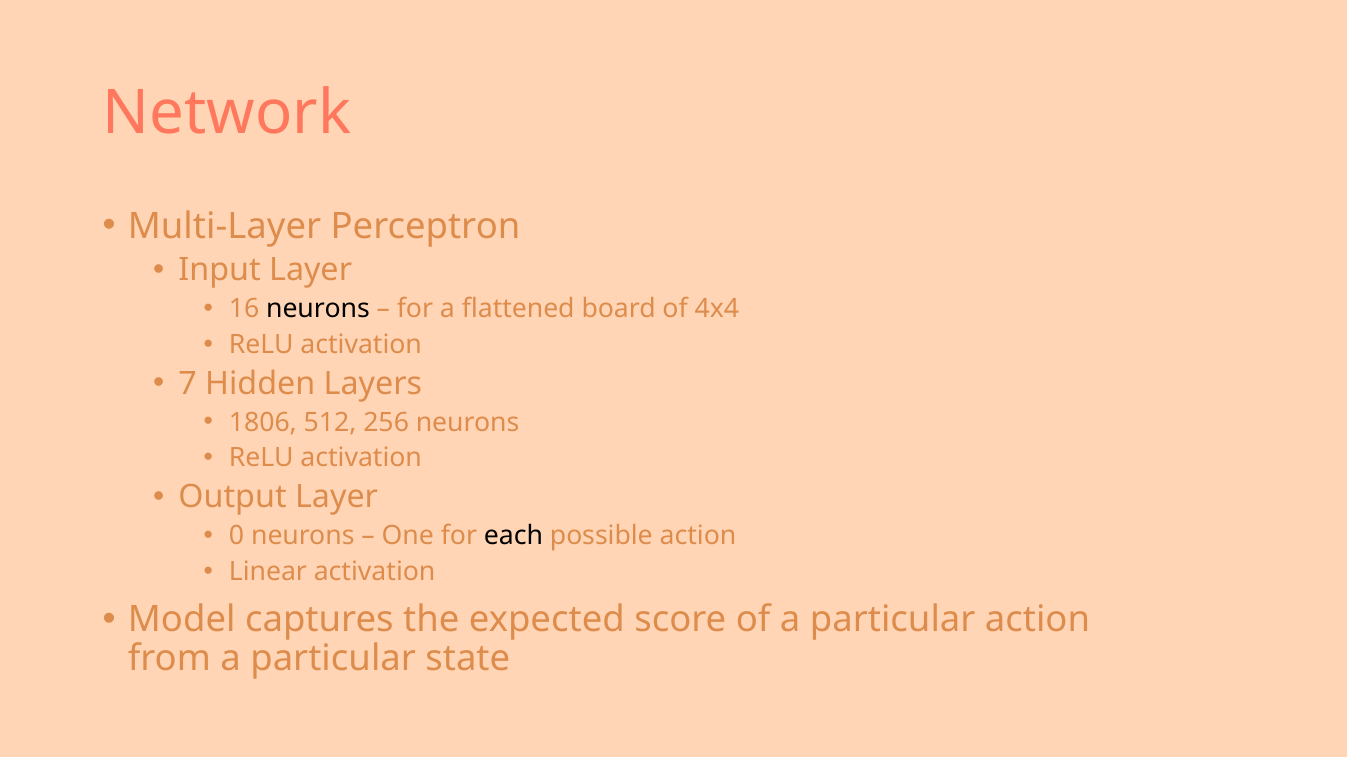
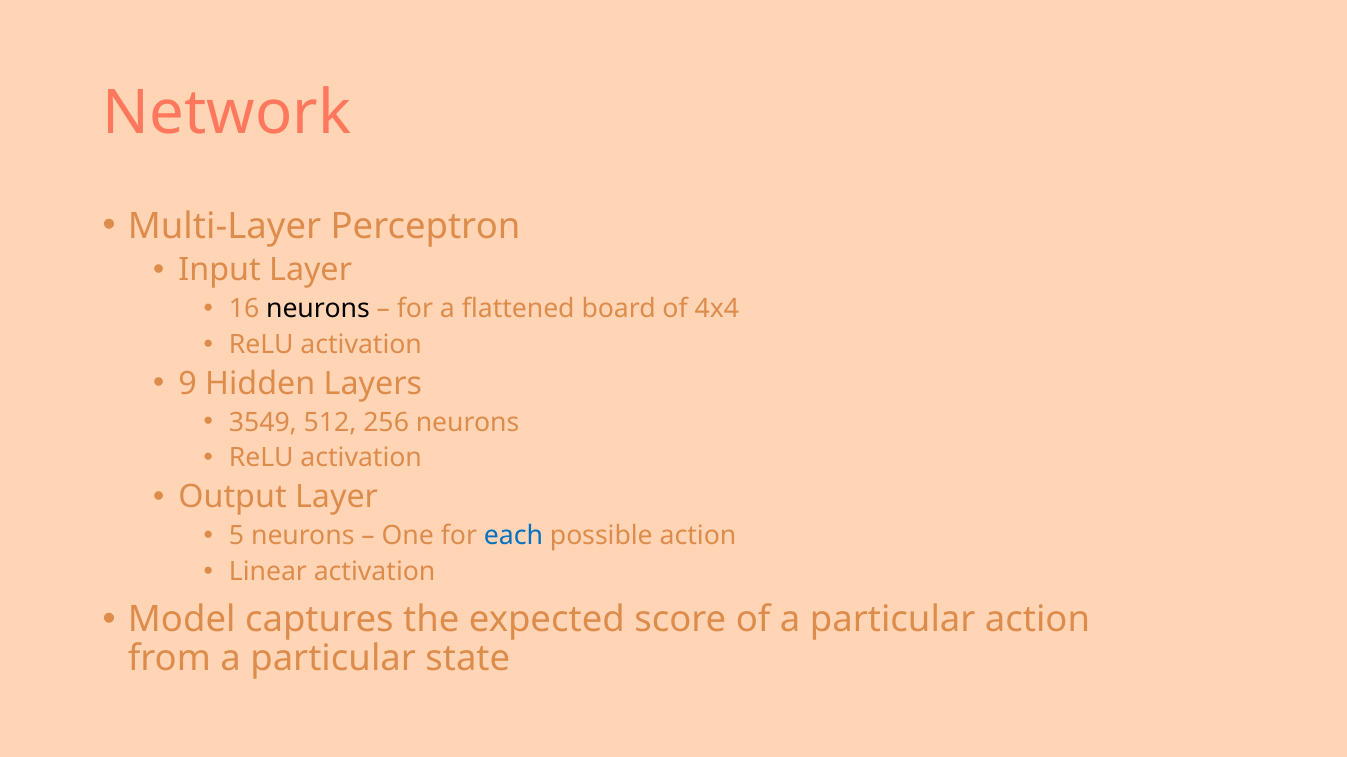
7: 7 -> 9 (188, 384)
1806: 1806 -> 3549 (263, 423)
0: 0 -> 5 (237, 536)
each colour: black -> blue (513, 536)
